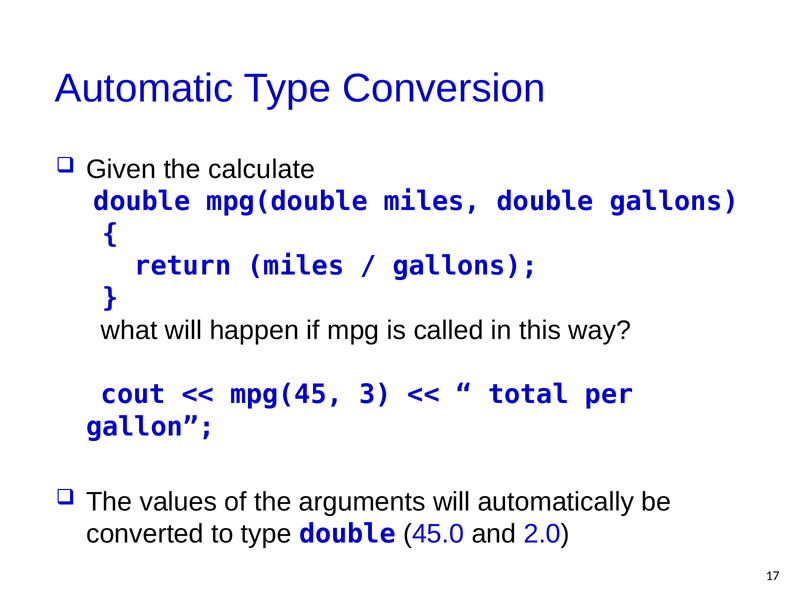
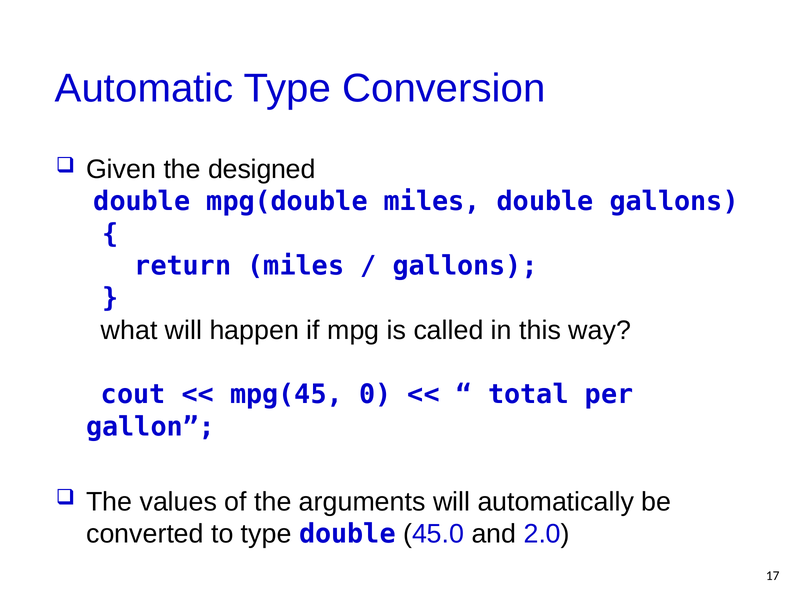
calculate: calculate -> designed (262, 169)
3: 3 -> 0 (375, 395)
